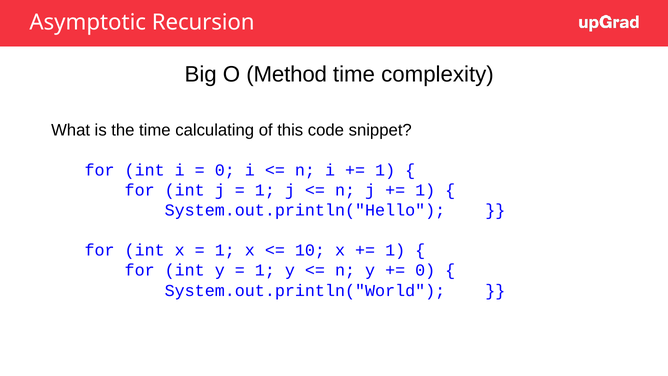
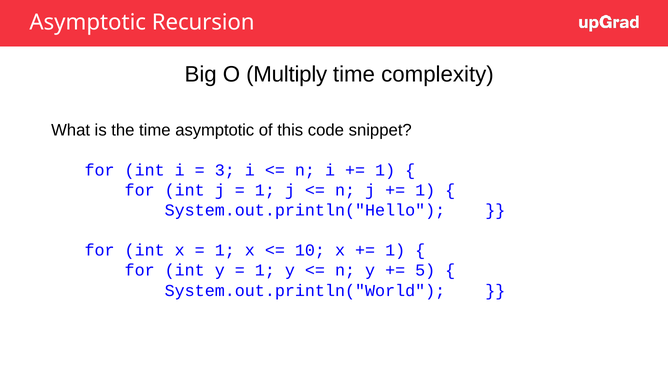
Method: Method -> Multiply (287, 74)
time calculating: calculating -> asymptotic (215, 130)
0: 0 -> 3 (225, 170)
0: 0 -> 5 (425, 270)
